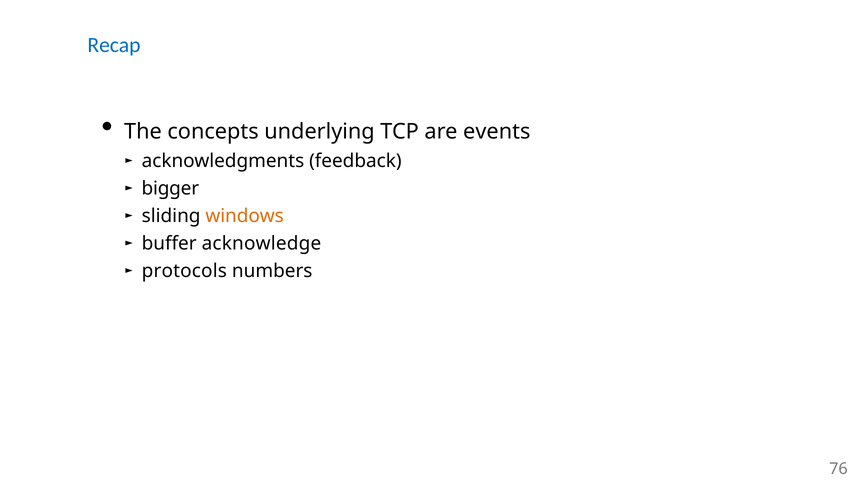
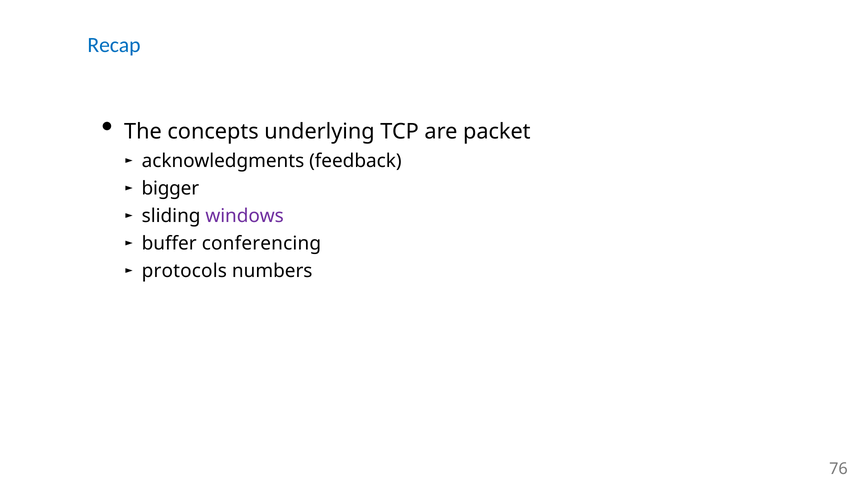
events: events -> packet (497, 132)
windows colour: orange -> purple (245, 216)
acknowledge: acknowledge -> conferencing (261, 243)
